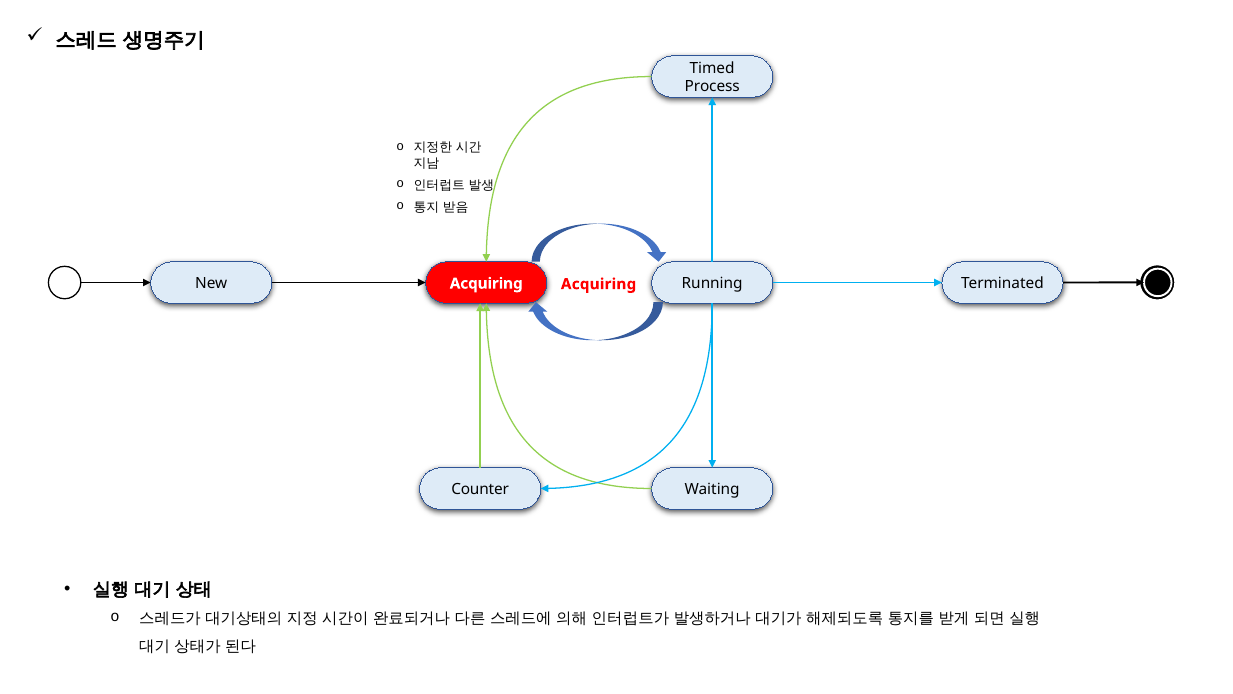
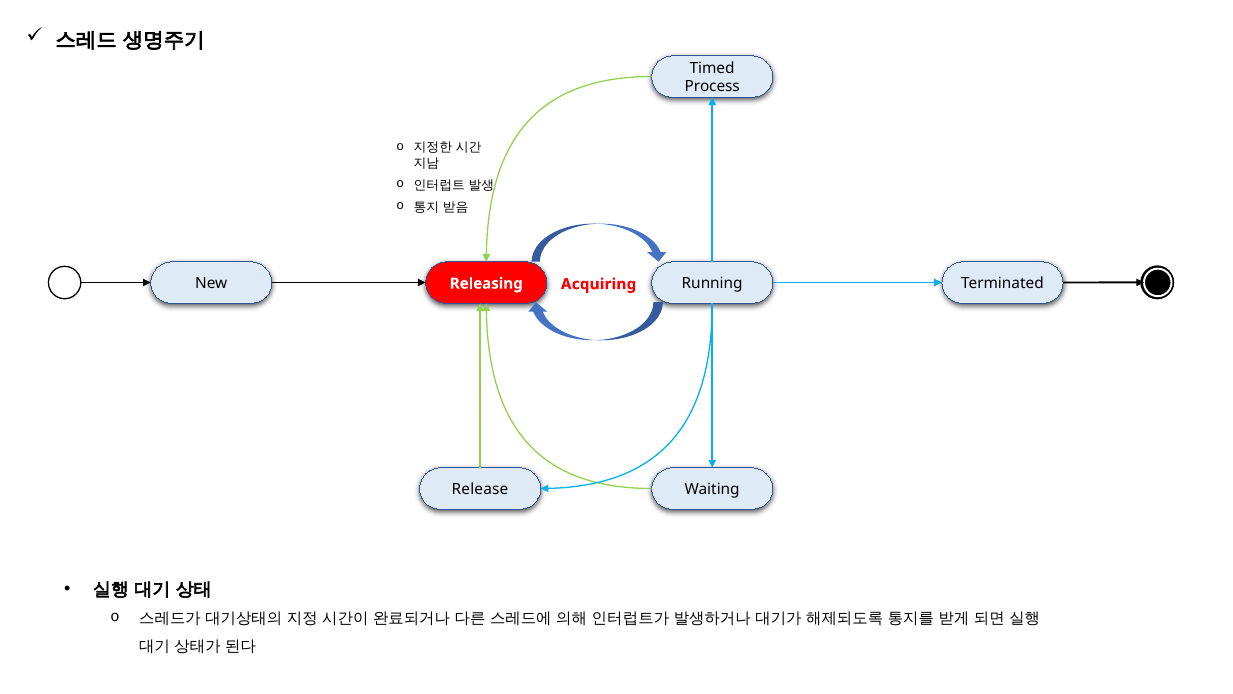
New Acquiring: Acquiring -> Releasing (486, 283)
Counter: Counter -> Release (480, 489)
